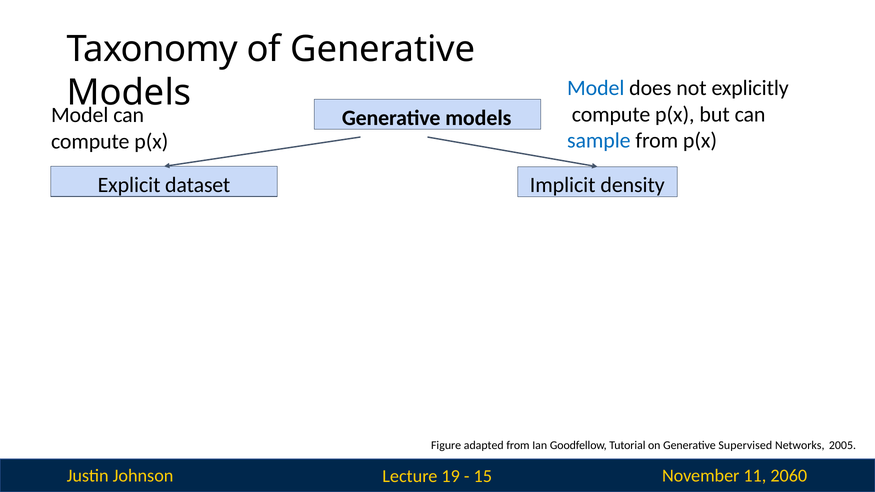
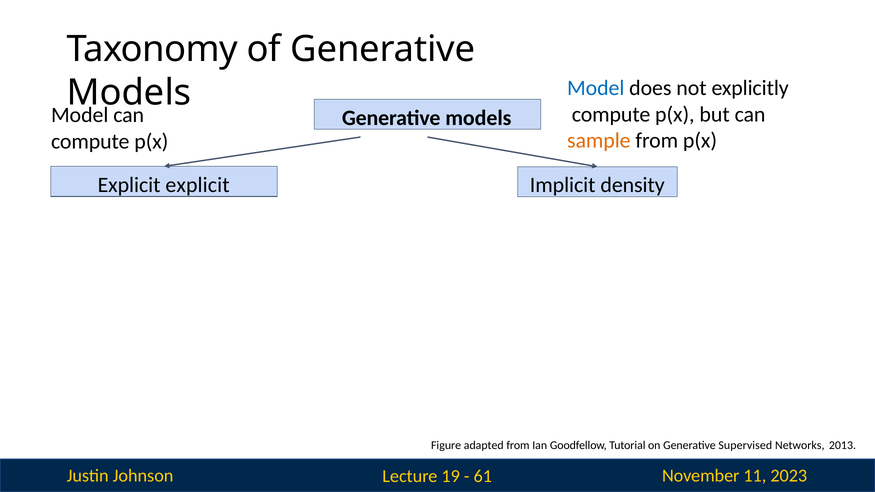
sample colour: blue -> orange (599, 141)
Explicit dataset: dataset -> explicit (198, 185)
2005: 2005 -> 2013 (842, 446)
15: 15 -> 61 (483, 476)
2060: 2060 -> 2023 (789, 476)
